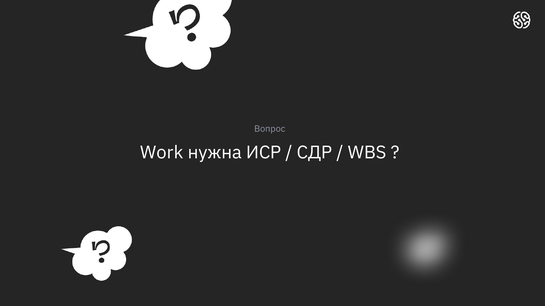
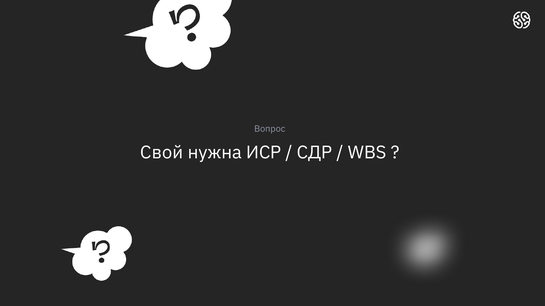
Work: Work -> Свой (162, 153)
